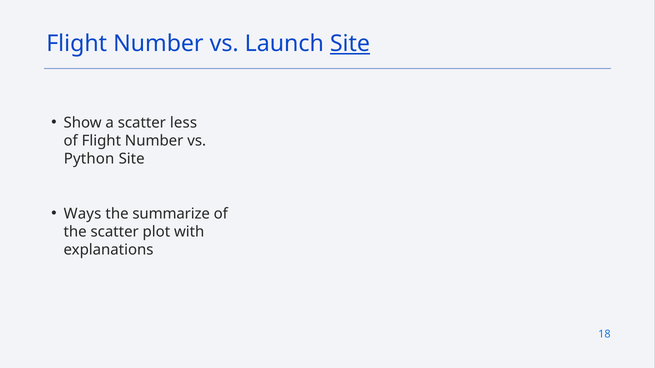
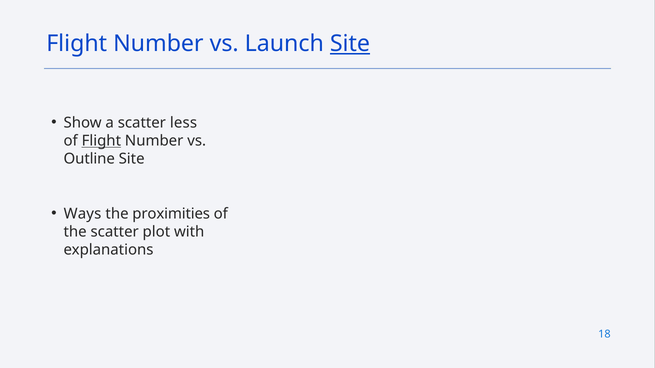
Flight underline: none -> present (101, 141)
Python: Python -> Outline (89, 159)
summarize: summarize -> proximities (171, 214)
